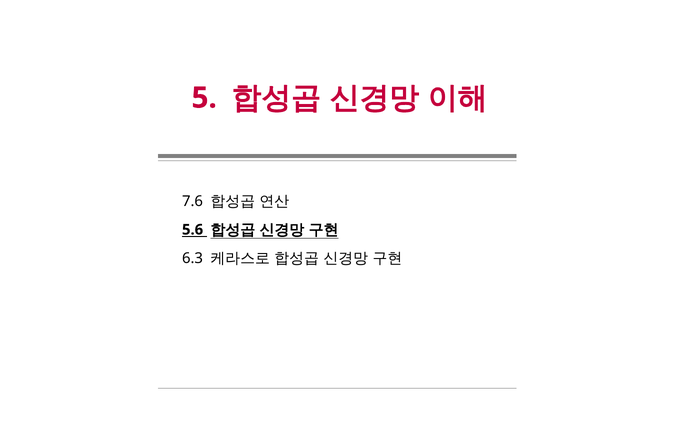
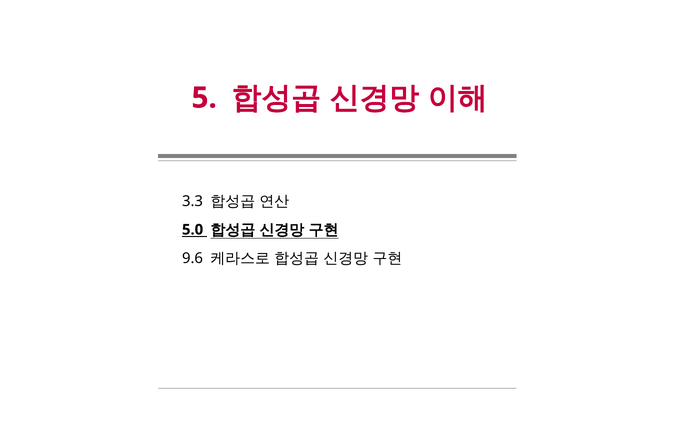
7.6: 7.6 -> 3.3 (193, 201)
5.6: 5.6 -> 5.0 (193, 229)
6.3: 6.3 -> 9.6 (193, 258)
